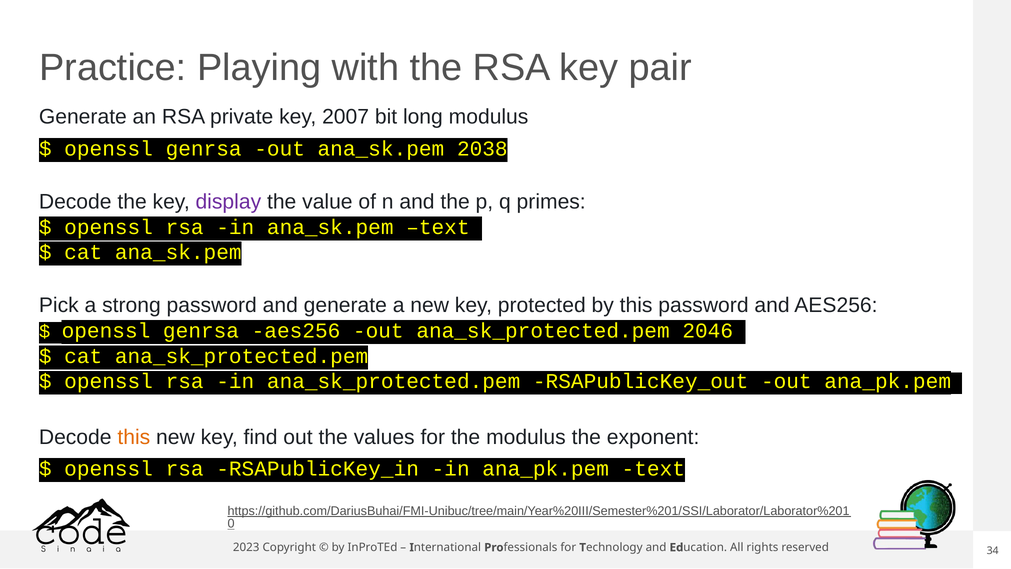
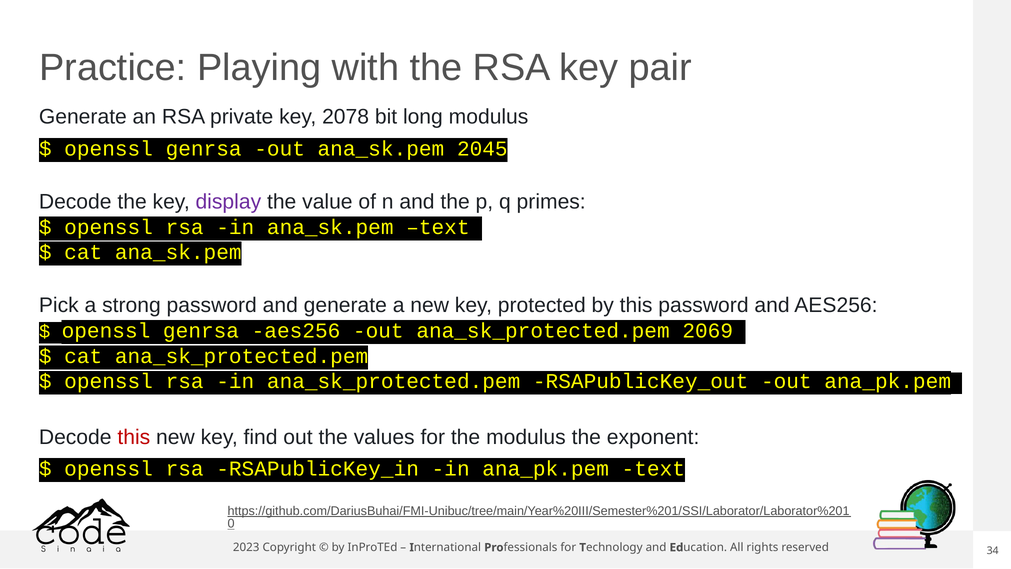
2007: 2007 -> 2078 (346, 117)
2038: 2038 -> 2045 (482, 149)
2046: 2046 -> 2069 (708, 331)
this colour: orange -> red (134, 437)
